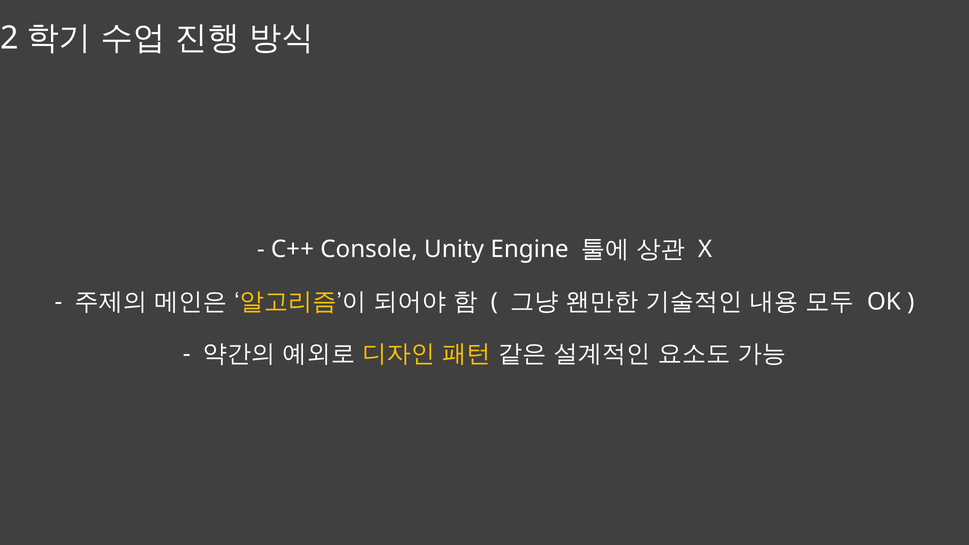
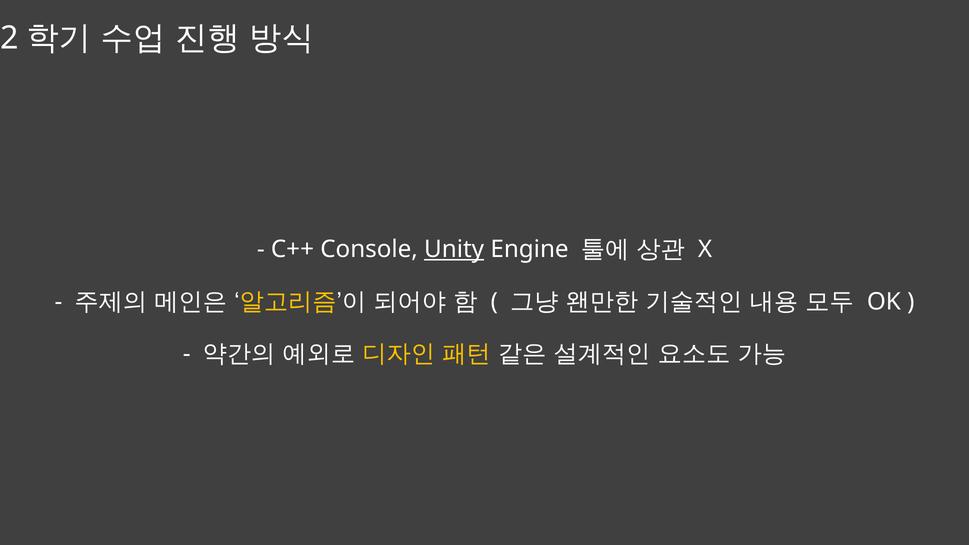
Unity underline: none -> present (454, 249)
